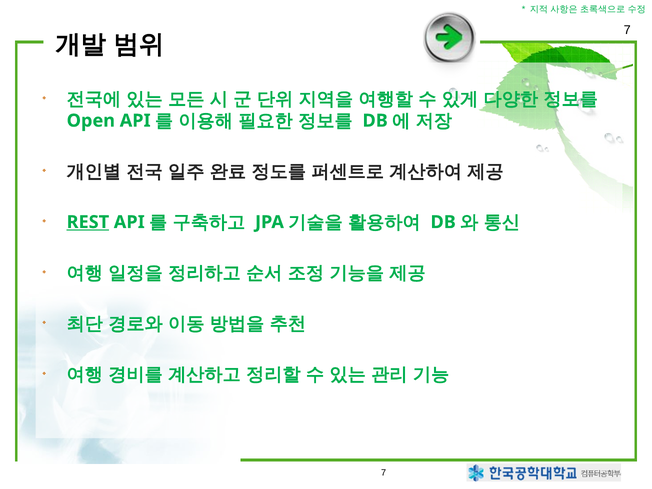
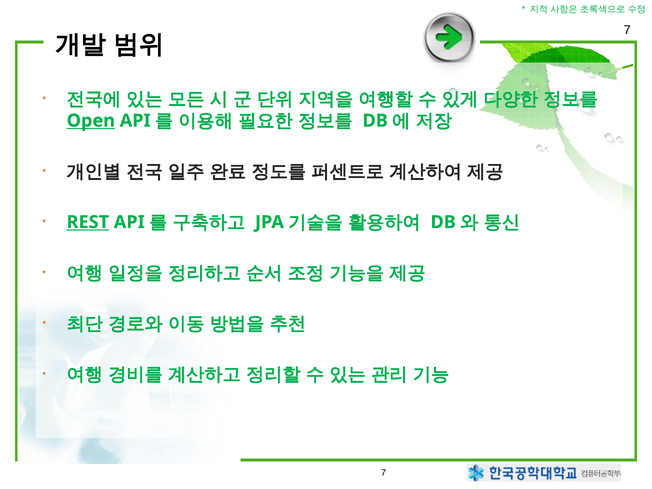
Open underline: none -> present (91, 121)
